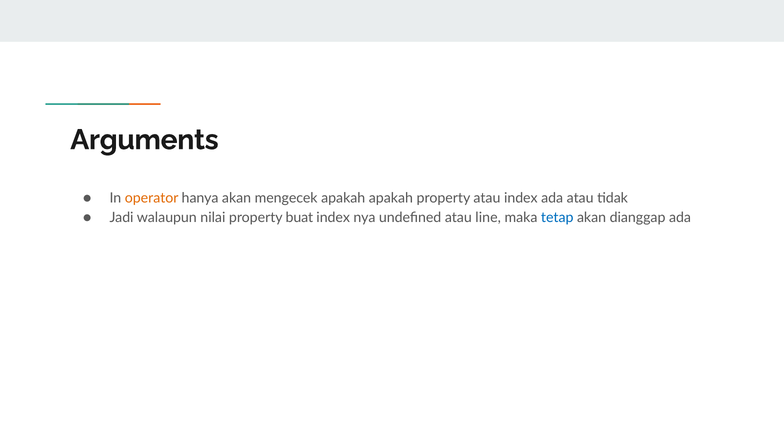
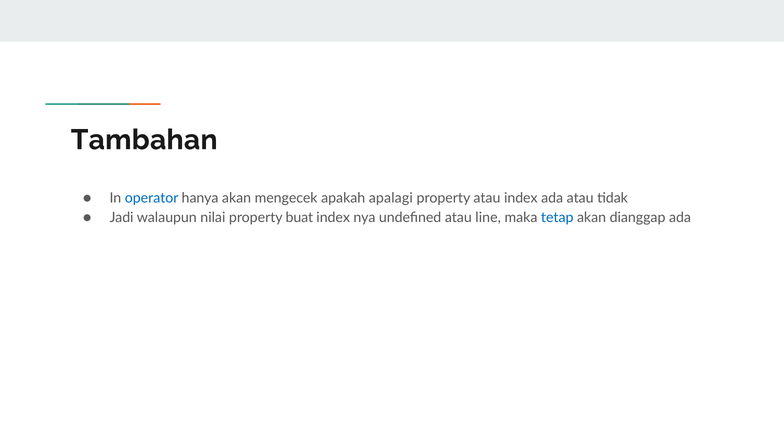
Arguments: Arguments -> Tambahan (144, 140)
operator colour: orange -> blue (152, 198)
apakah apakah: apakah -> apalagi (391, 198)
